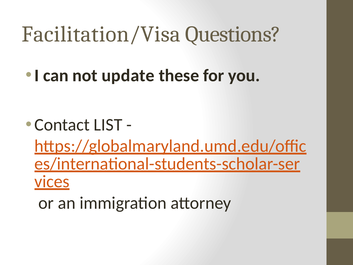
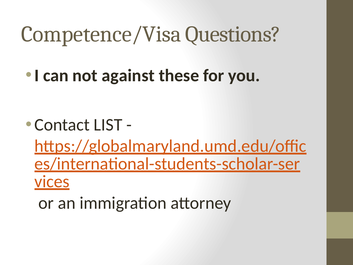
Facilitation/Visa: Facilitation/Visa -> Competence/Visa (101, 34)
update: update -> against (128, 75)
